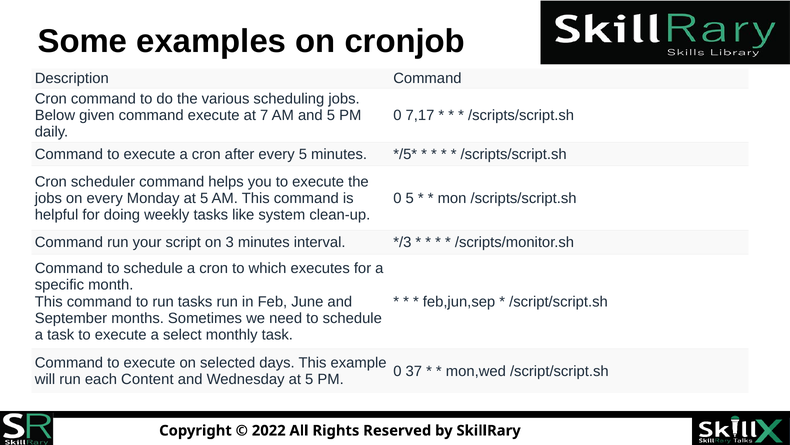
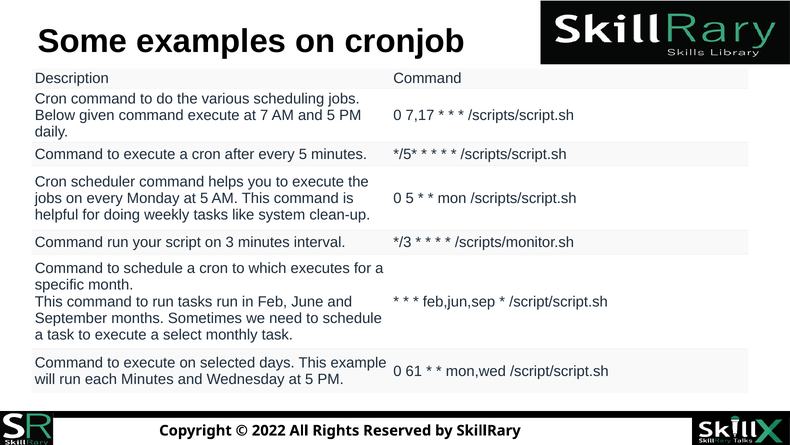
37: 37 -> 61 (414, 371)
each Content: Content -> Minutes (147, 379)
